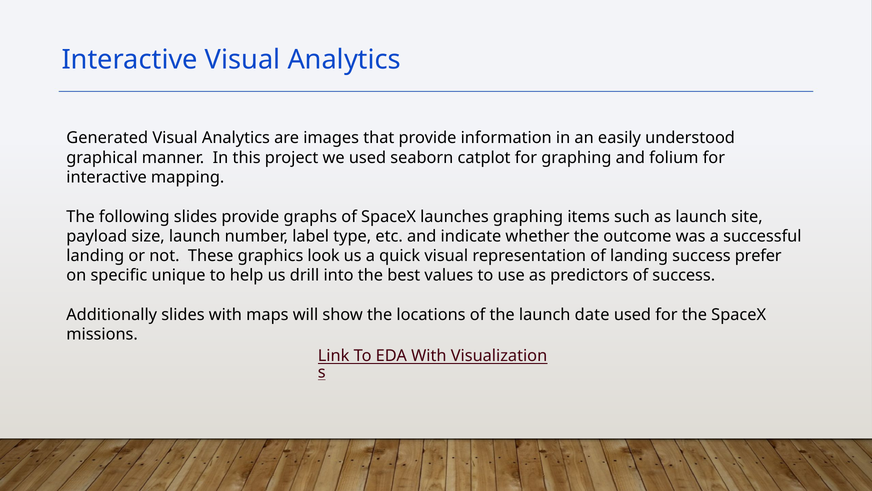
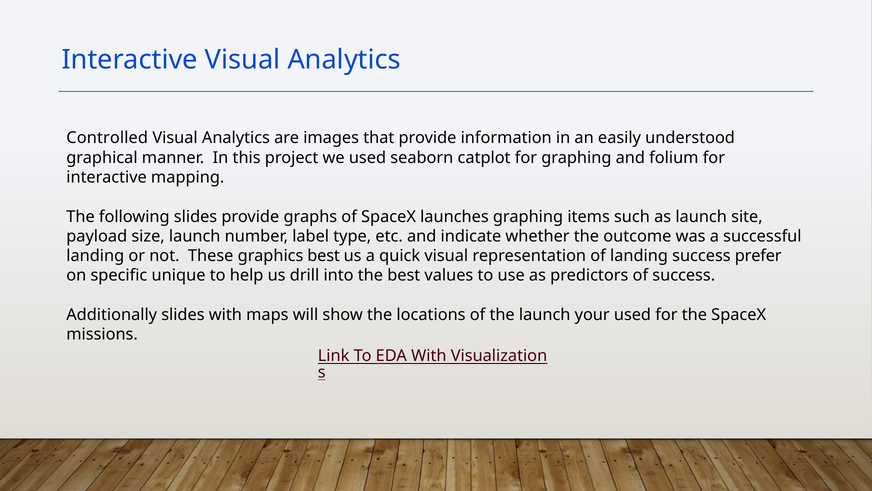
Generated: Generated -> Controlled (107, 138)
graphics look: look -> best (324, 256)
date: date -> your (592, 315)
